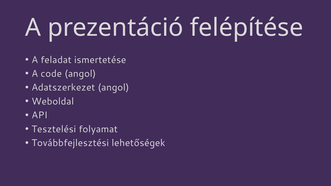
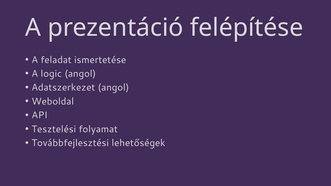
code: code -> logic (51, 74)
